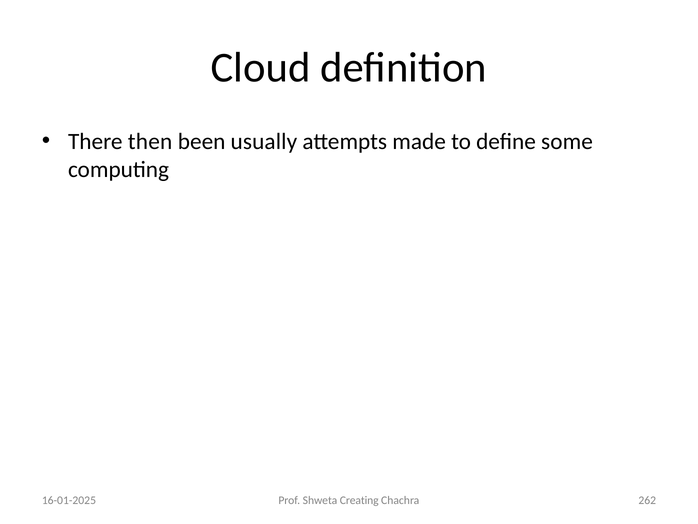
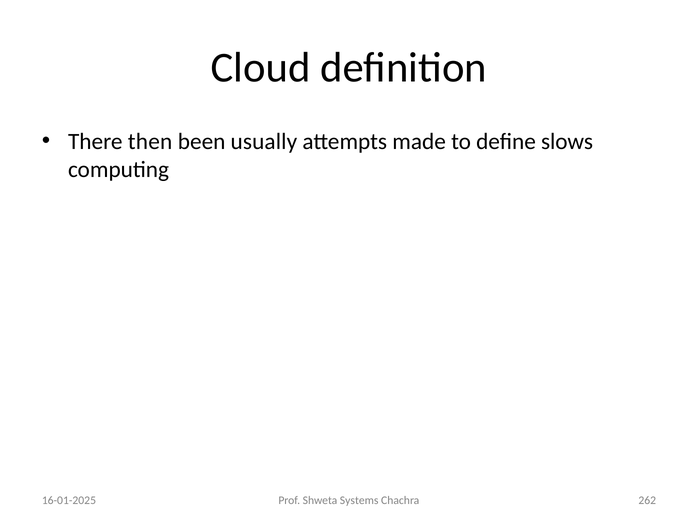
some: some -> slows (567, 141)
Creating: Creating -> Systems (359, 500)
